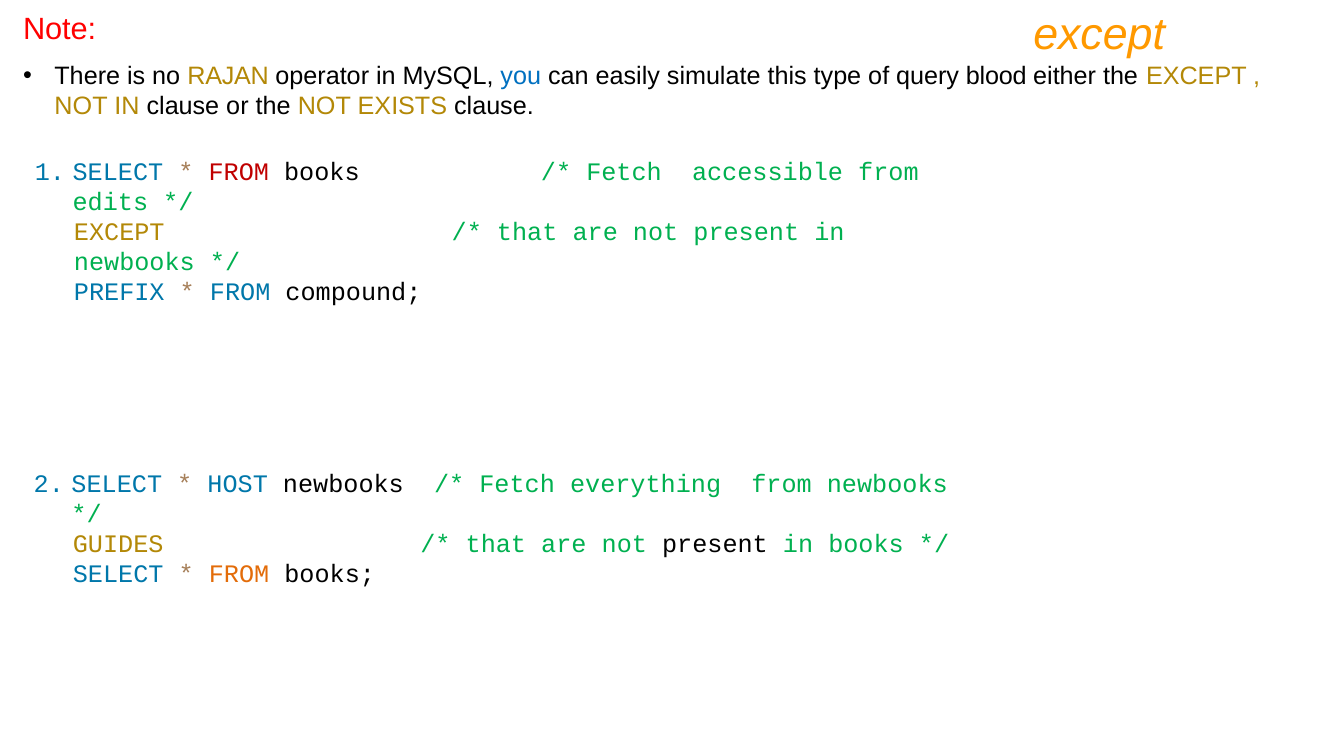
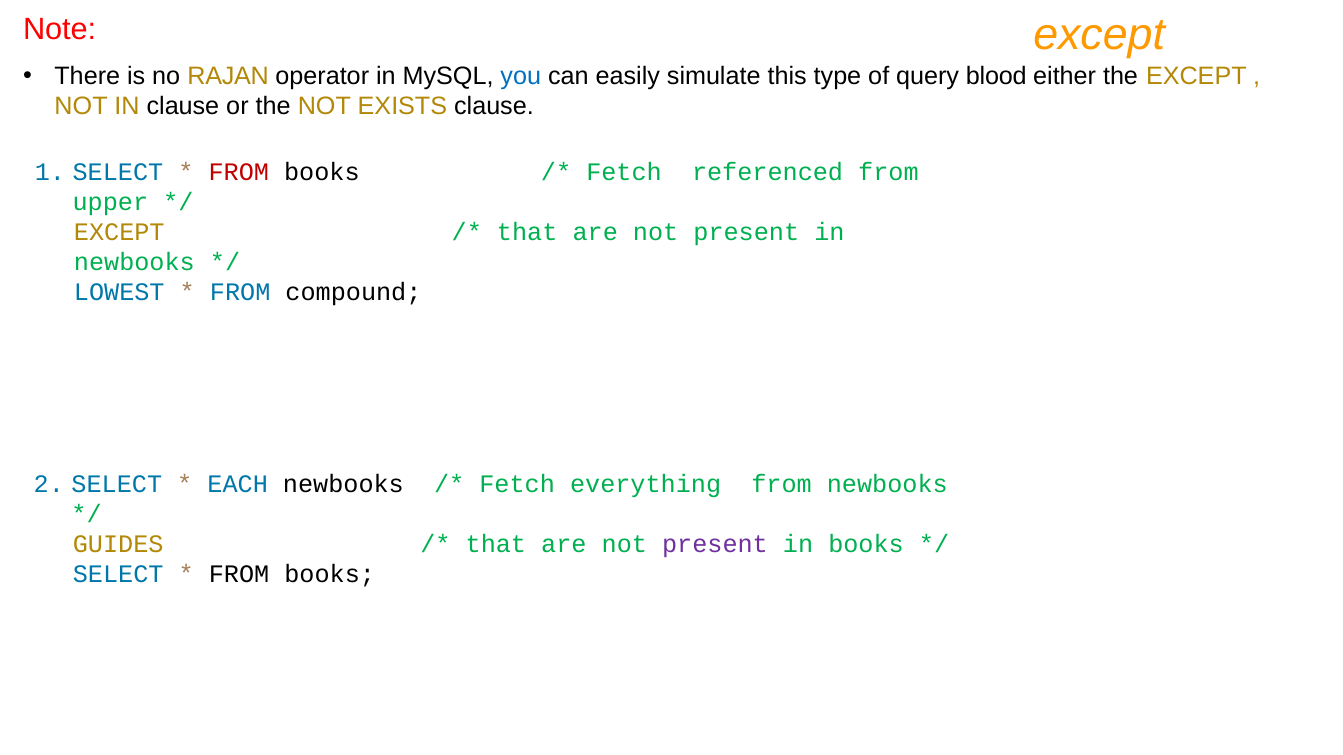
accessible: accessible -> referenced (768, 172)
edits: edits -> upper (110, 202)
PREFIX: PREFIX -> LOWEST (119, 293)
HOST: HOST -> EACH (238, 484)
present colour: black -> purple (715, 545)
FROM colour: orange -> black (239, 575)
